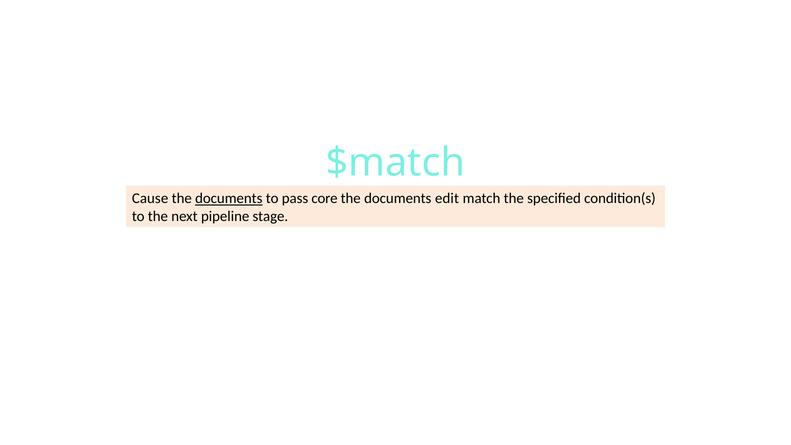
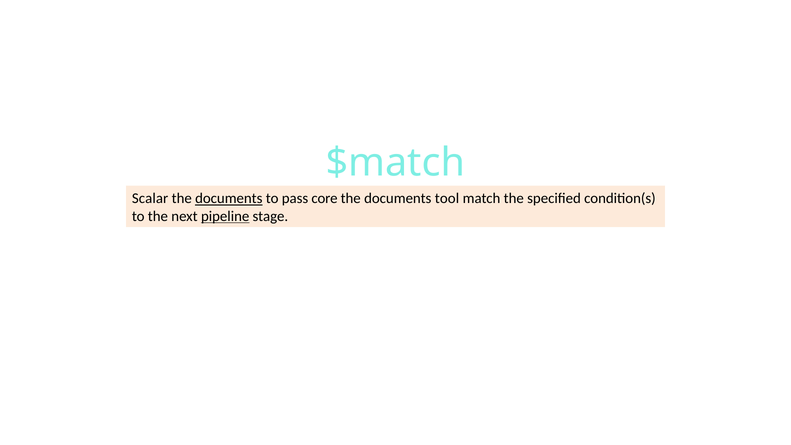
Cause: Cause -> Scalar (150, 199)
edit: edit -> tool (447, 199)
pipeline underline: none -> present (225, 216)
